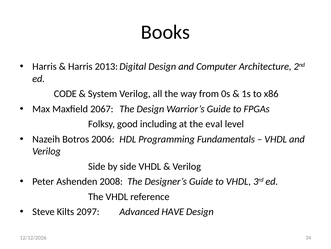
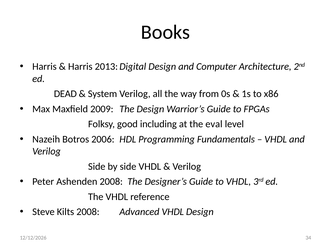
CODE: CODE -> DEAD (65, 94)
2067: 2067 -> 2009 (102, 109)
Kilts 2097: 2097 -> 2008 (88, 211)
Advanced HAVE: HAVE -> VHDL (173, 211)
